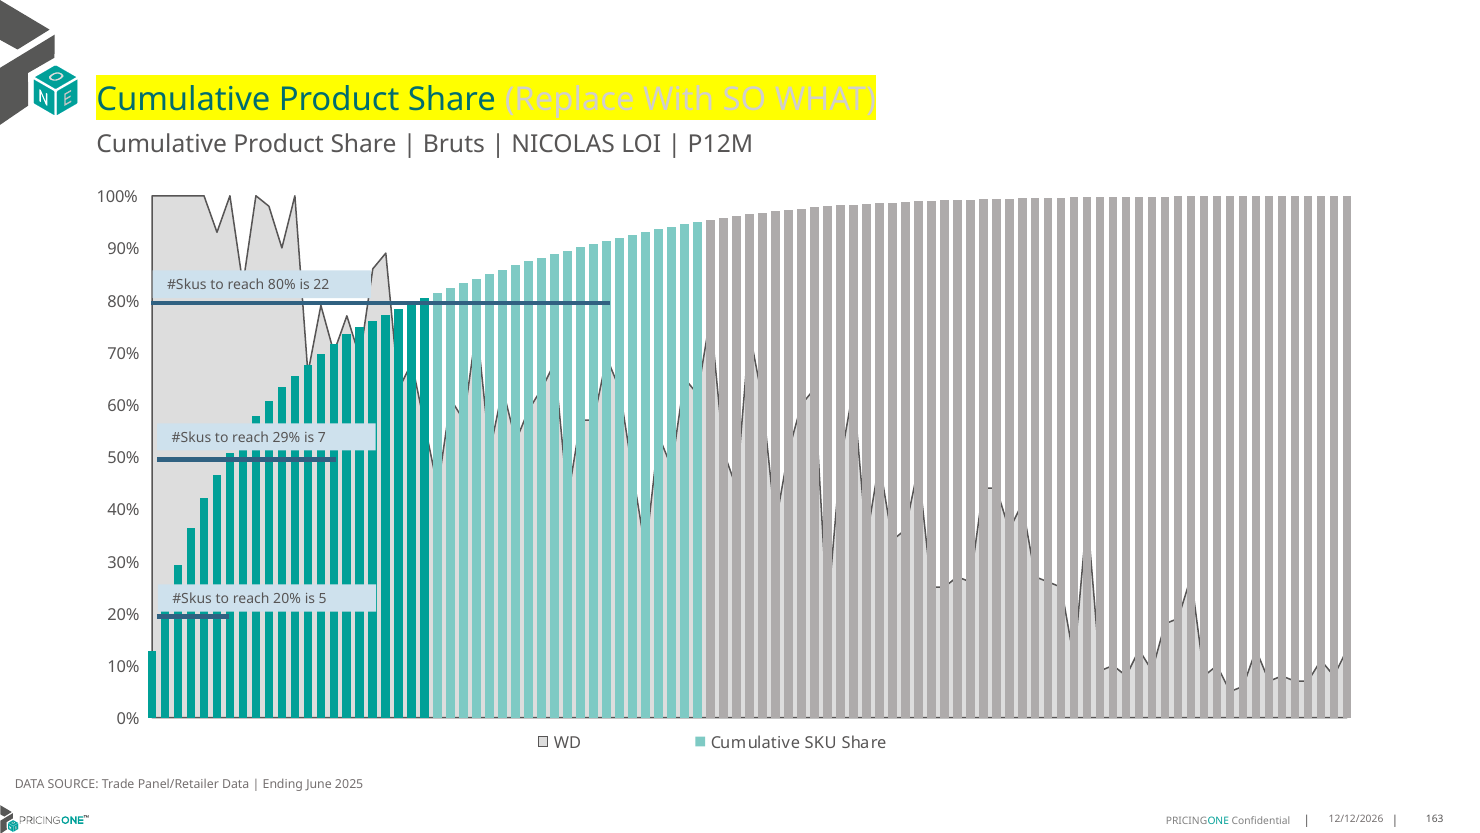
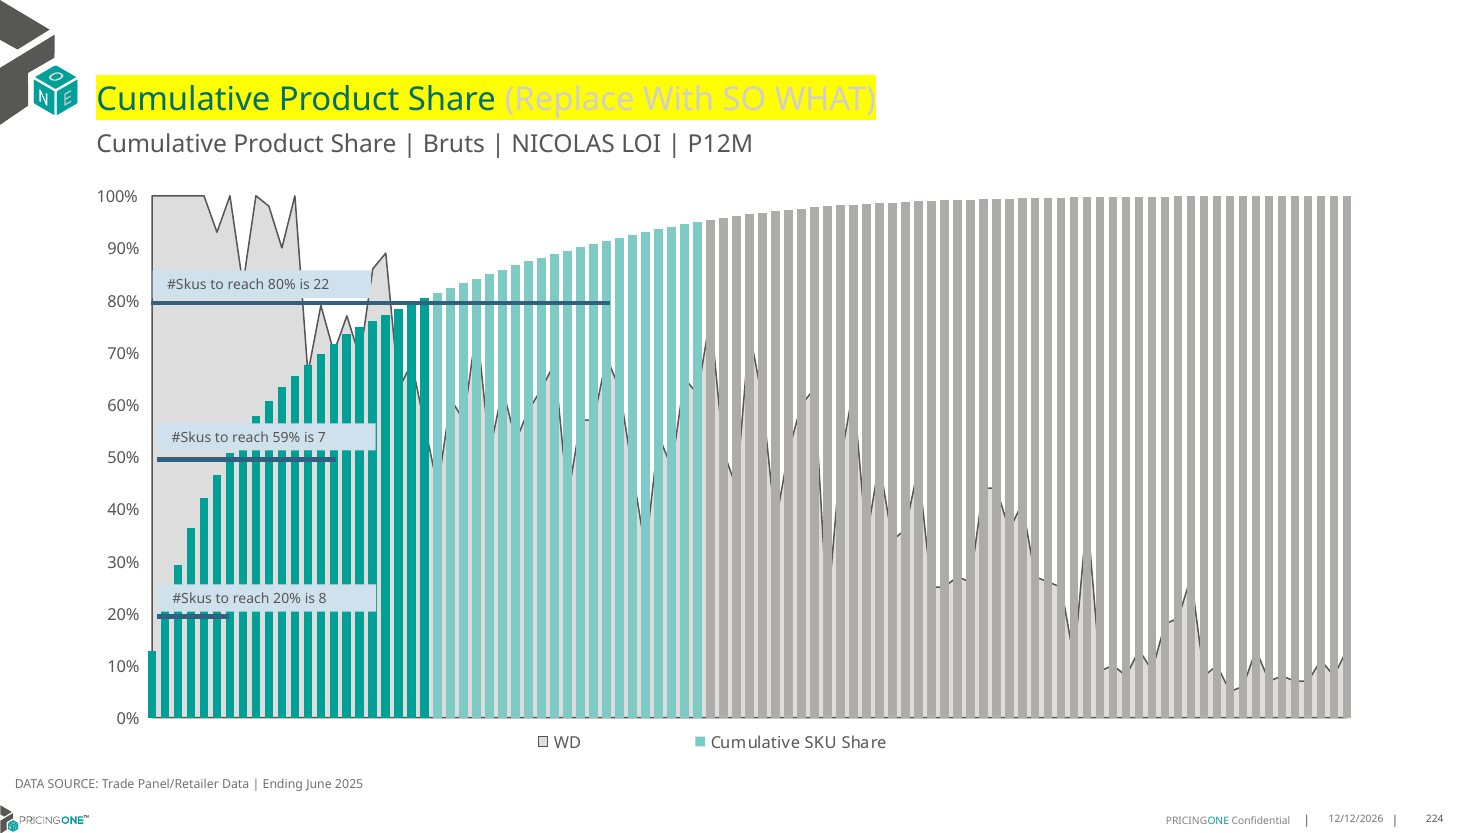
29%: 29% -> 59% (286, 438)
5: 5 -> 8 (323, 599)
163: 163 -> 224 (1435, 819)
